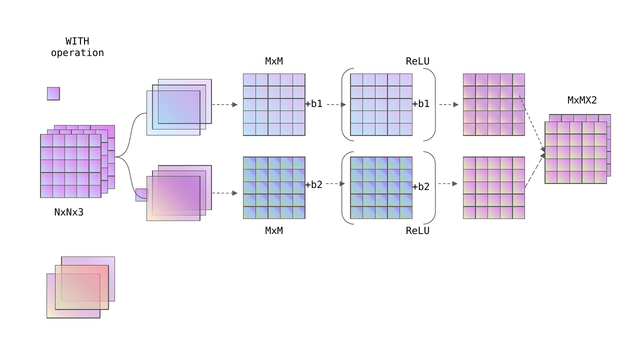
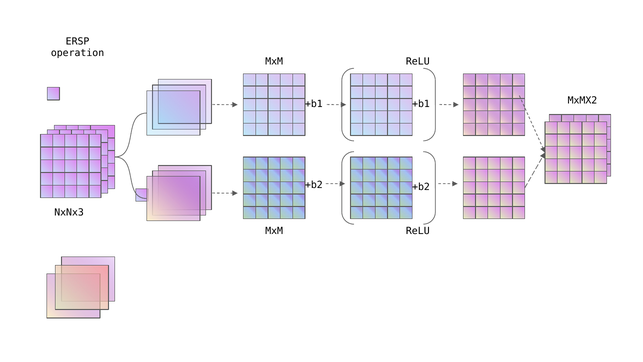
WITH: WITH -> ERSP (78, 41)
